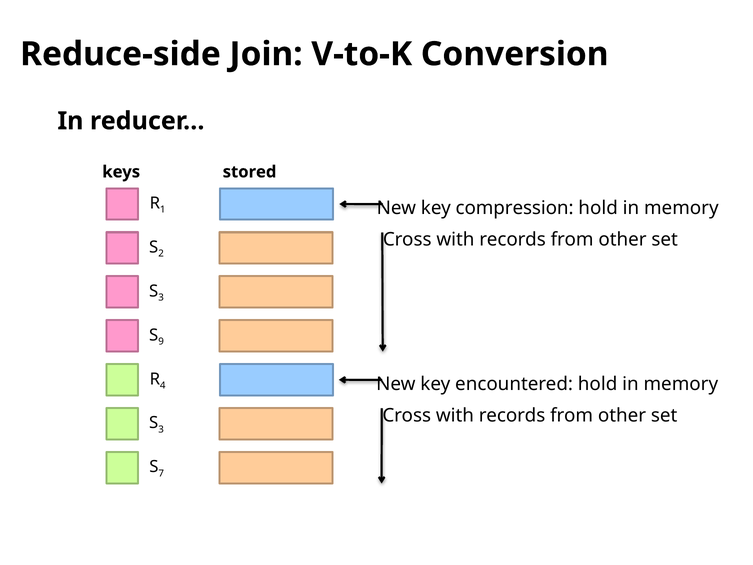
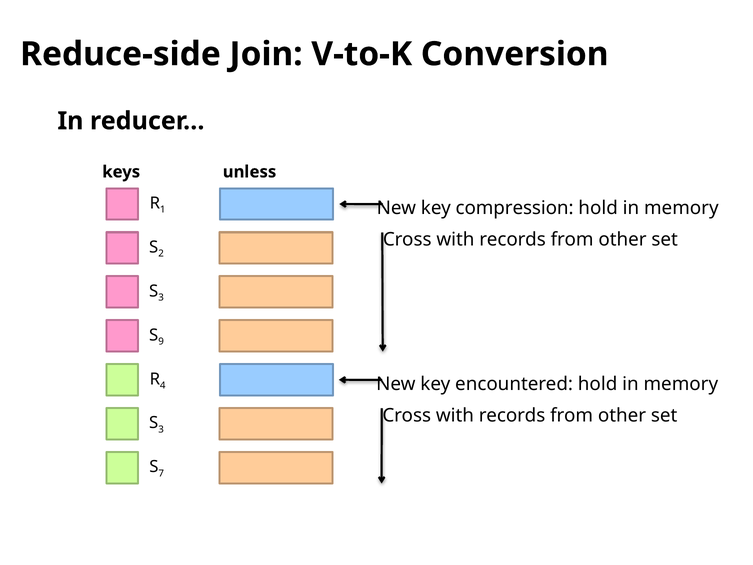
stored: stored -> unless (249, 172)
